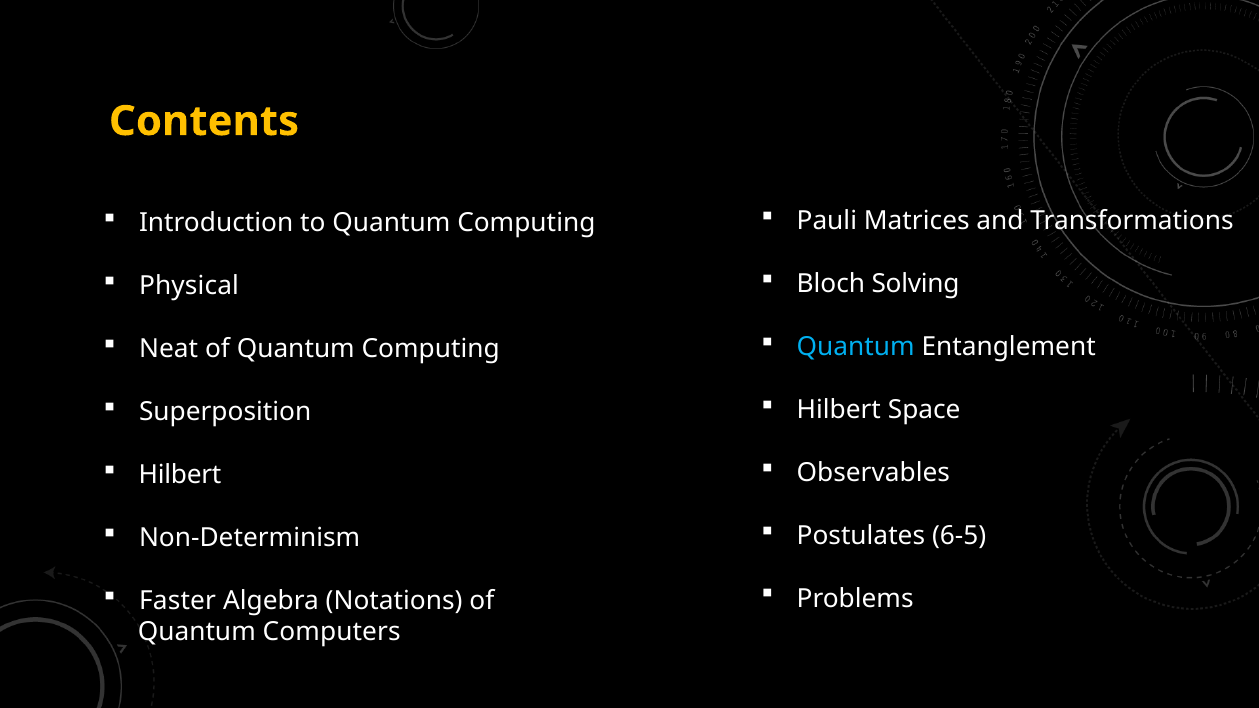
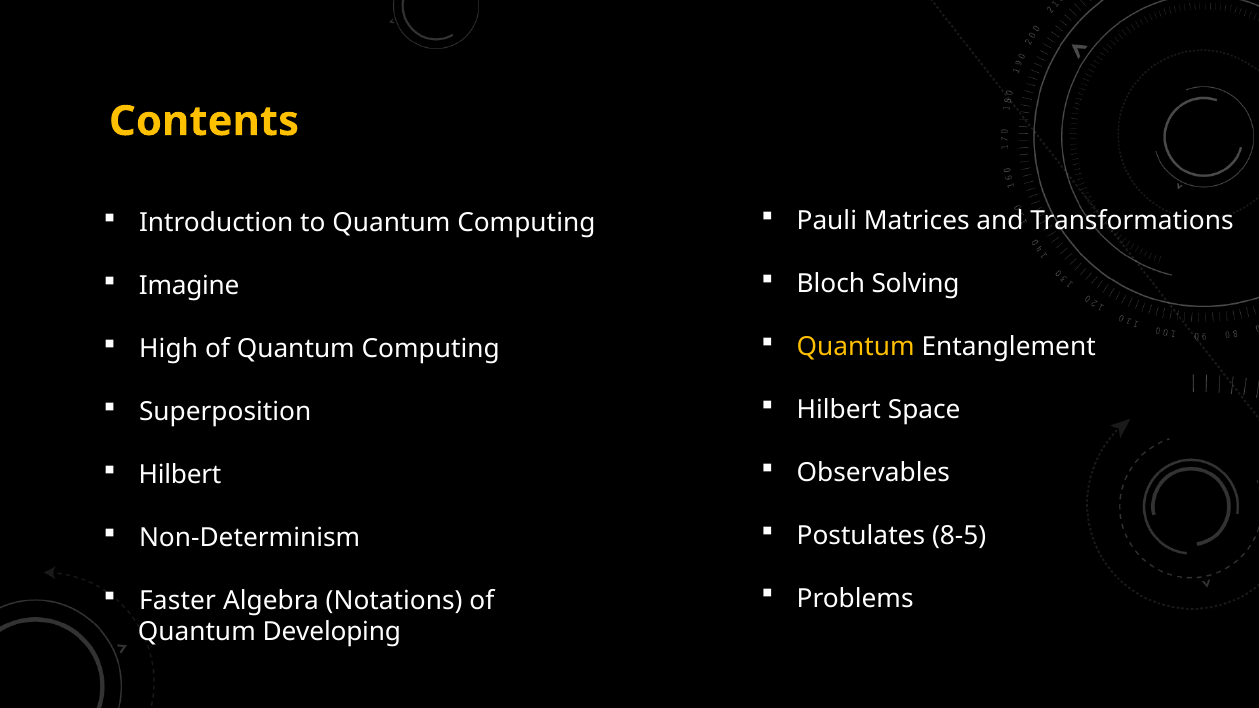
Physical: Physical -> Imagine (189, 286)
Quantum colour: light blue -> yellow (856, 347)
Neat: Neat -> High (169, 349)
6-5: 6-5 -> 8-5 (959, 536)
Computers: Computers -> Developing (332, 632)
